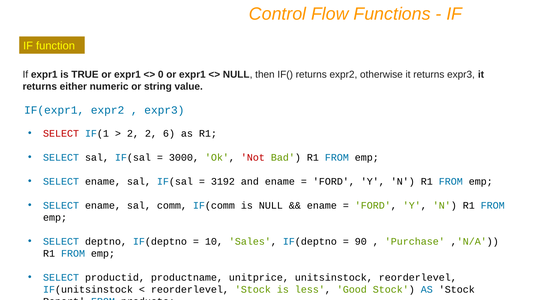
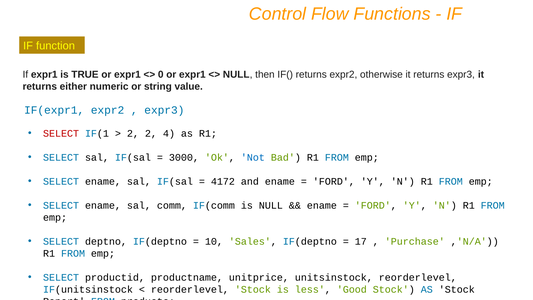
6: 6 -> 4 (169, 133)
Not colour: red -> blue (253, 157)
3192: 3192 -> 4172 (223, 181)
90: 90 -> 17 (361, 241)
